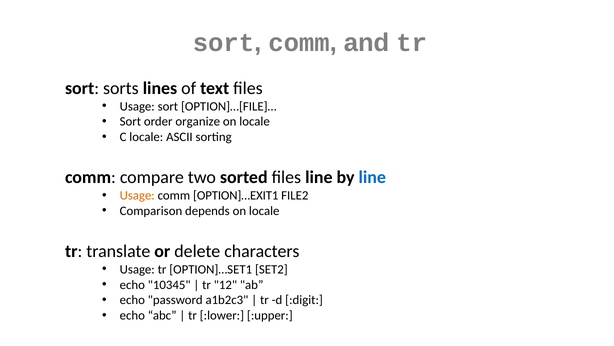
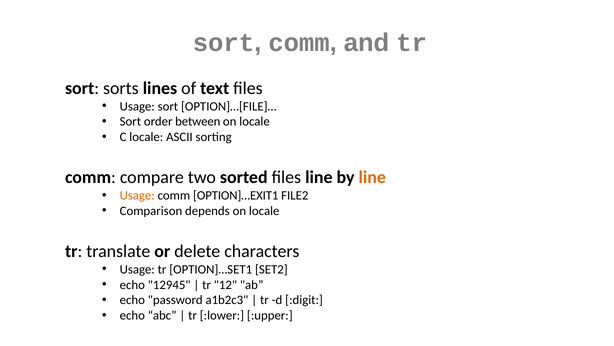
organize: organize -> between (198, 122)
line colour: blue -> orange (372, 177)
10345: 10345 -> 12945 (169, 284)
